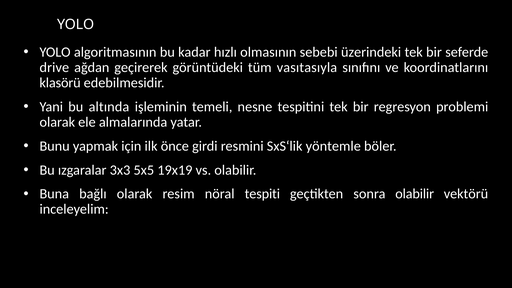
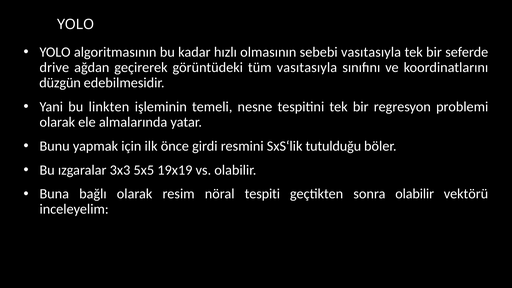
sebebi üzerindeki: üzerindeki -> vasıtasıyla (371, 52)
klasörü: klasörü -> düzgün (60, 83)
altında: altında -> linkten (109, 107)
yöntemle: yöntemle -> tutulduğu (333, 146)
